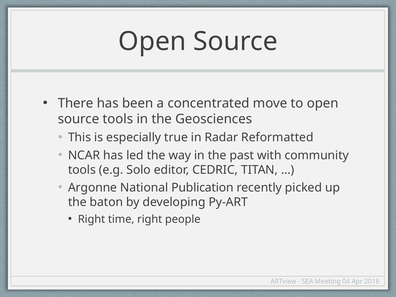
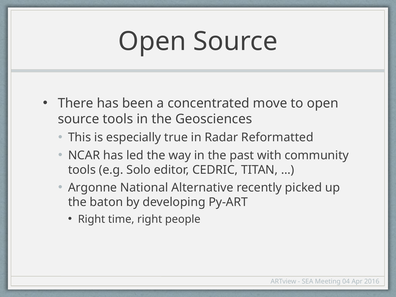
Publication: Publication -> Alternative (202, 188)
